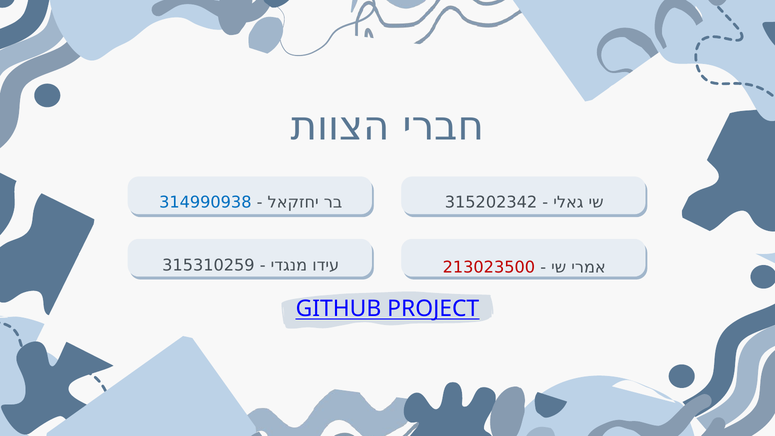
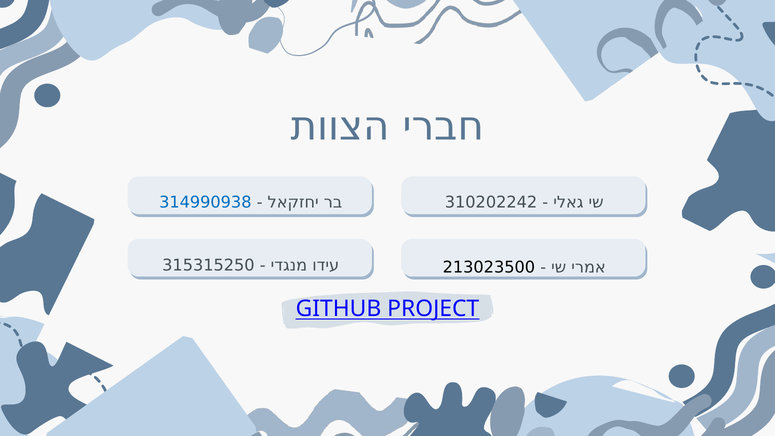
315202342: 315202342 -> 310202242 (491, 203)
315310259: 315310259 -> 315315250 (208, 266)
213023500 colour: red -> black (489, 267)
